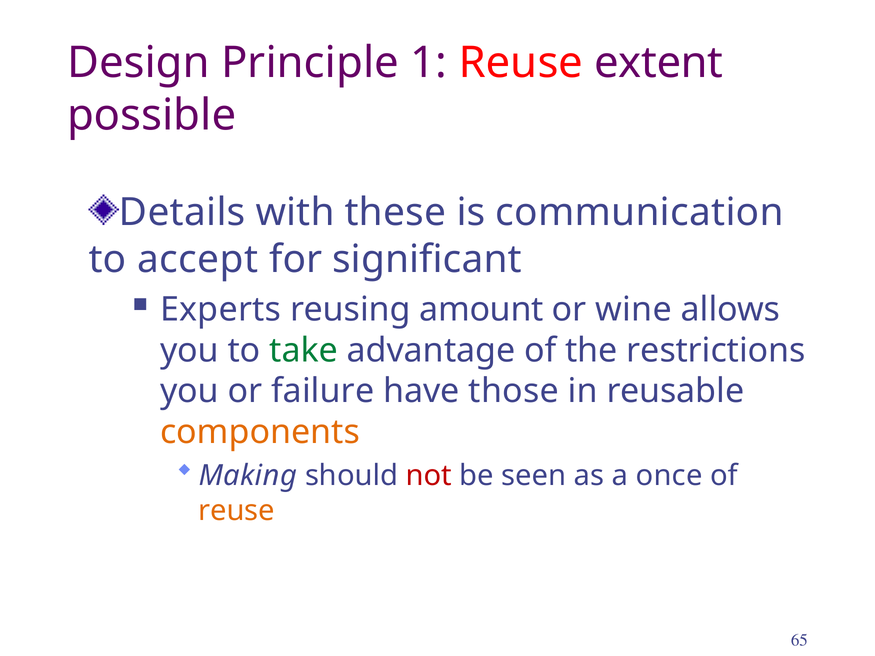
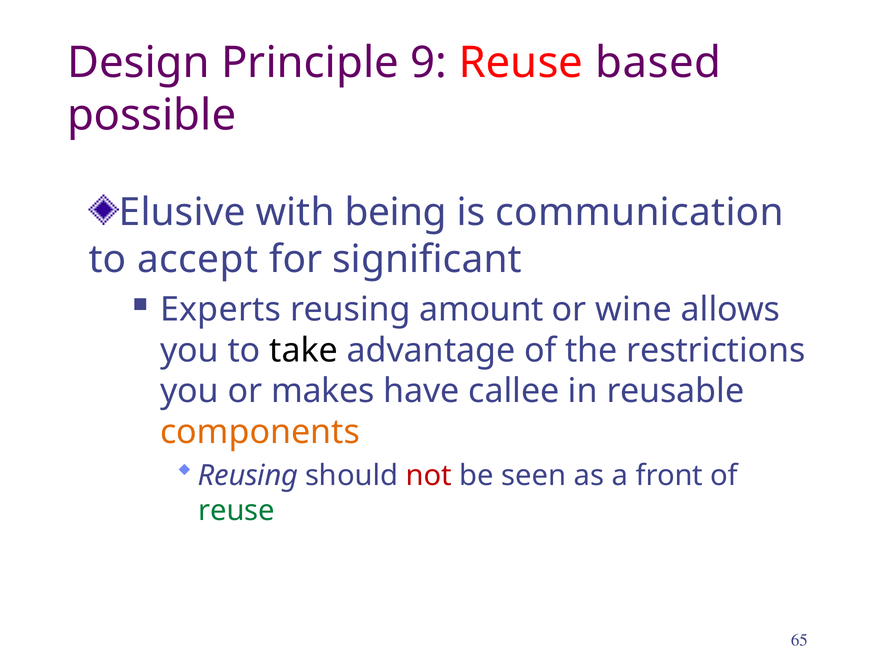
1: 1 -> 9 (429, 63)
extent: extent -> based (658, 63)
Details: Details -> Elusive (182, 213)
these: these -> being (396, 213)
take colour: green -> black (304, 351)
failure: failure -> makes (323, 391)
those: those -> callee (514, 391)
Making: Making -> Reusing (248, 476)
once: once -> front (669, 476)
reuse colour: orange -> green (237, 511)
